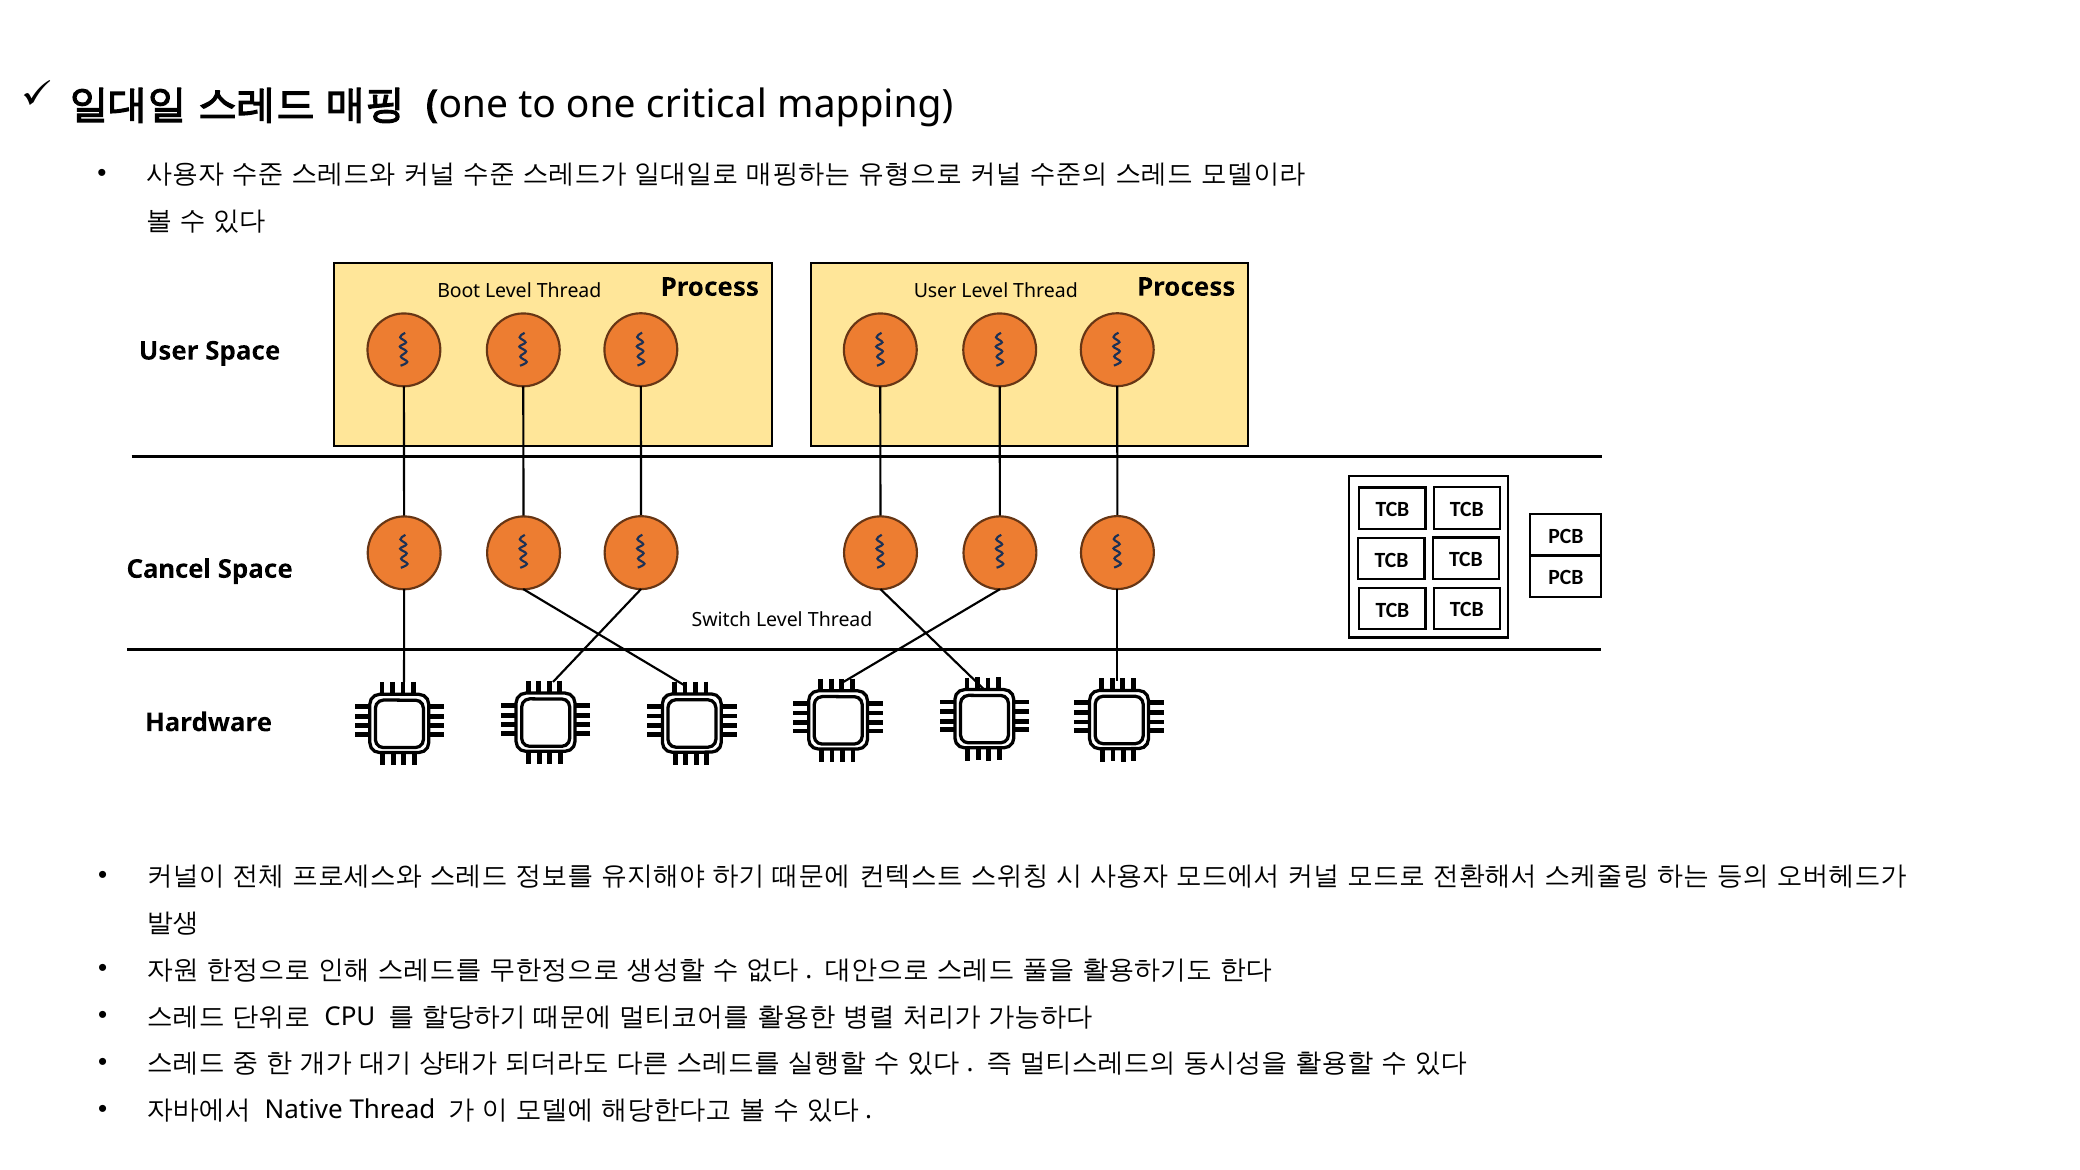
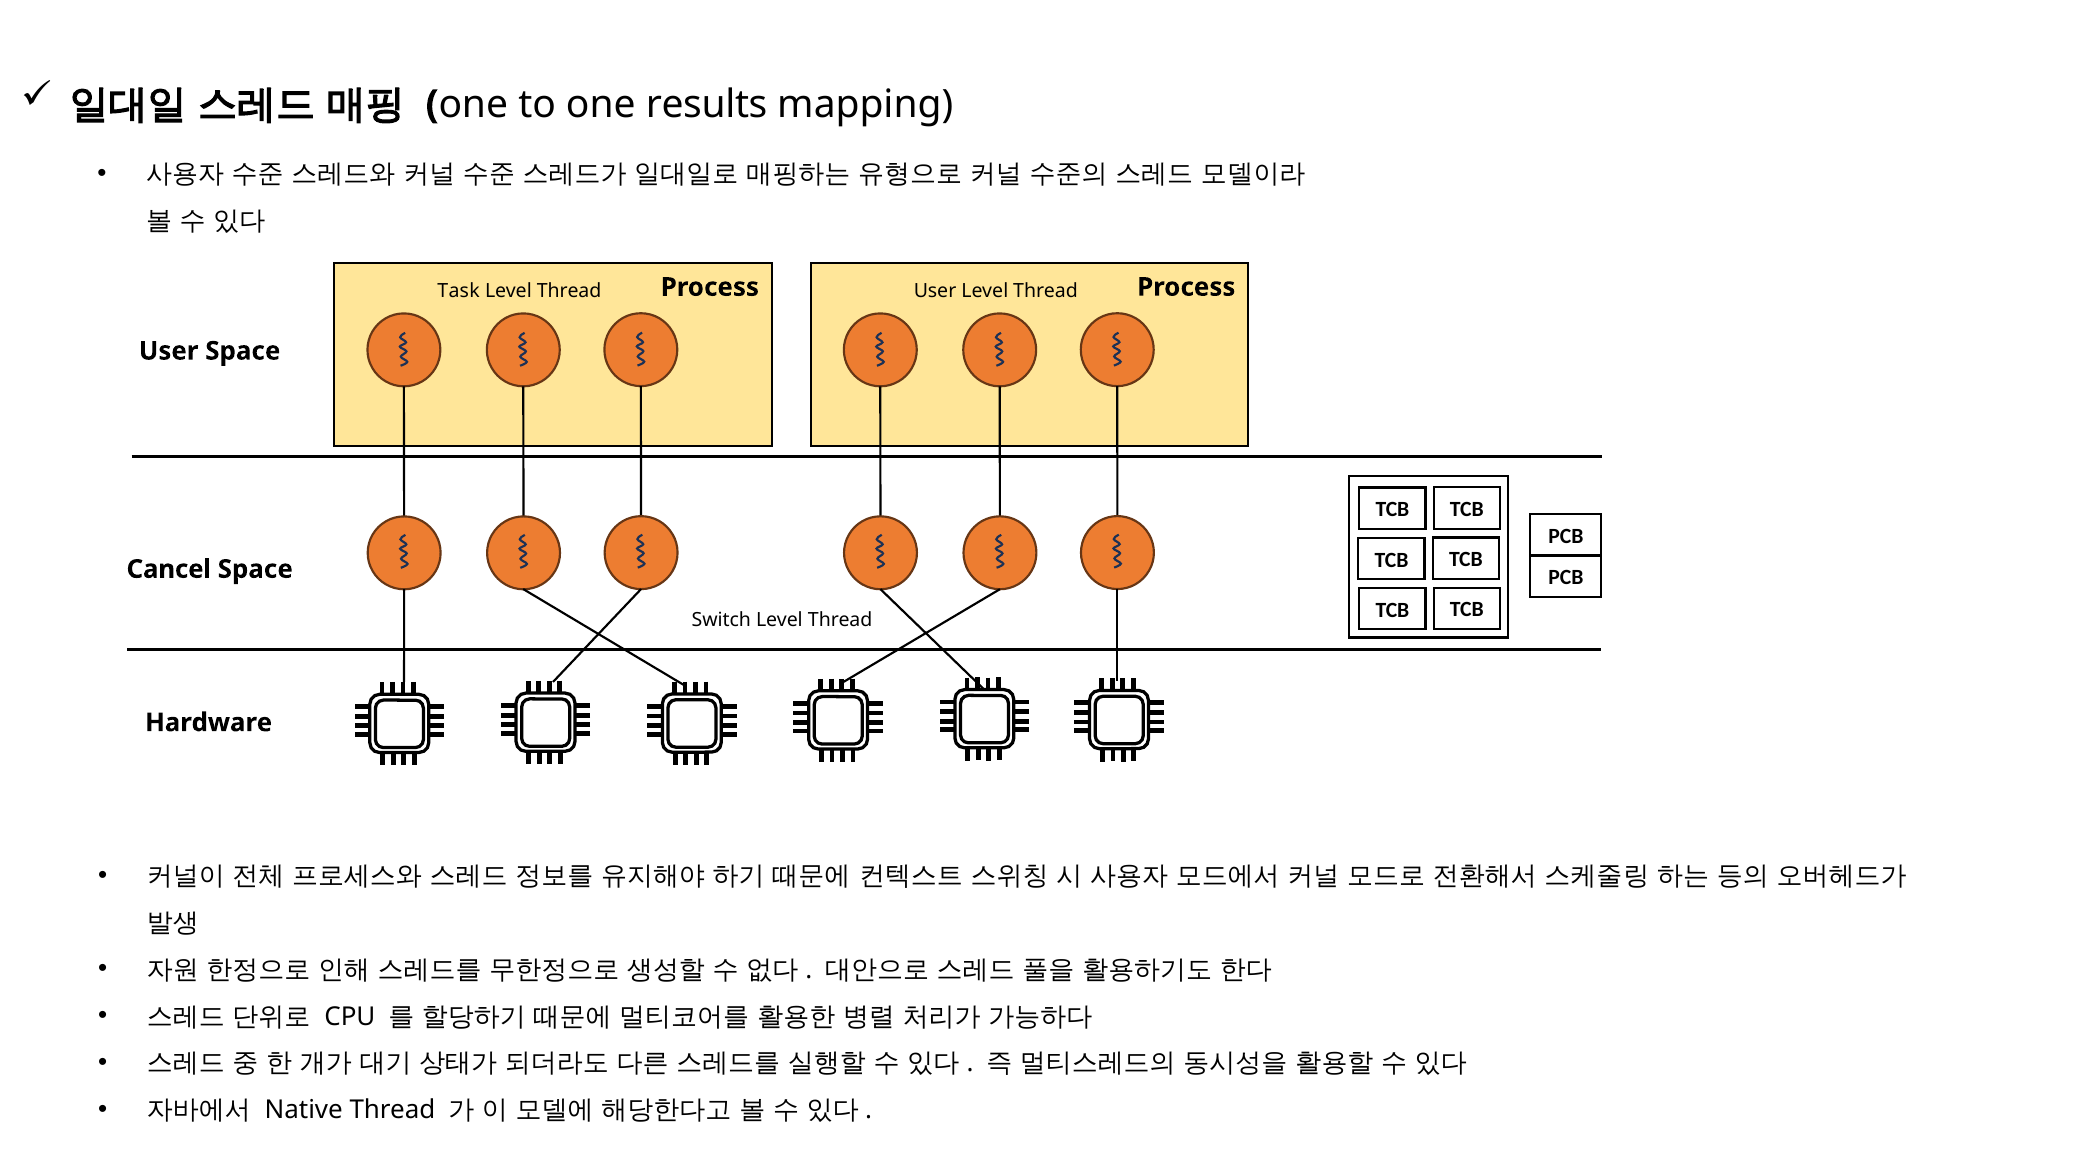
critical: critical -> results (707, 104)
Boot: Boot -> Task (459, 291)
